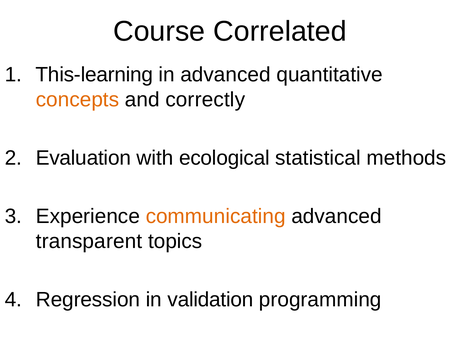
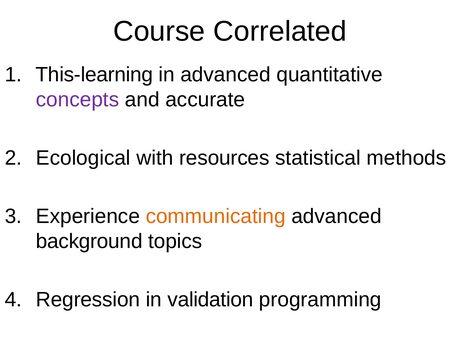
concepts colour: orange -> purple (78, 100)
correctly: correctly -> accurate (205, 100)
Evaluation: Evaluation -> Ecological (83, 158)
ecological: ecological -> resources (224, 158)
transparent: transparent -> background (89, 241)
